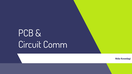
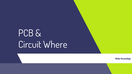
Comm: Comm -> Where (55, 45)
